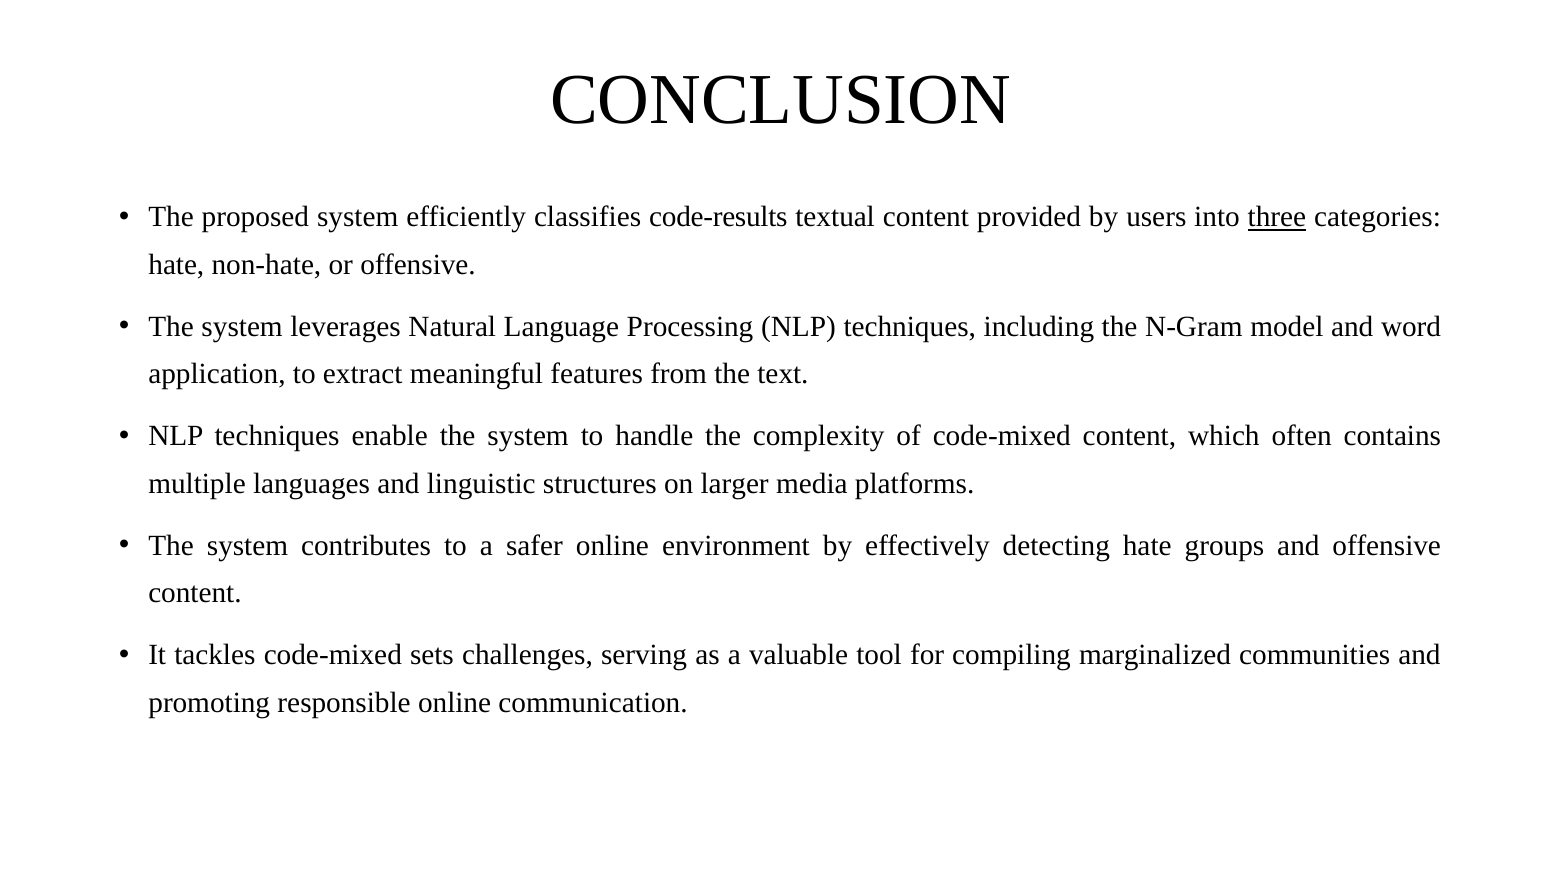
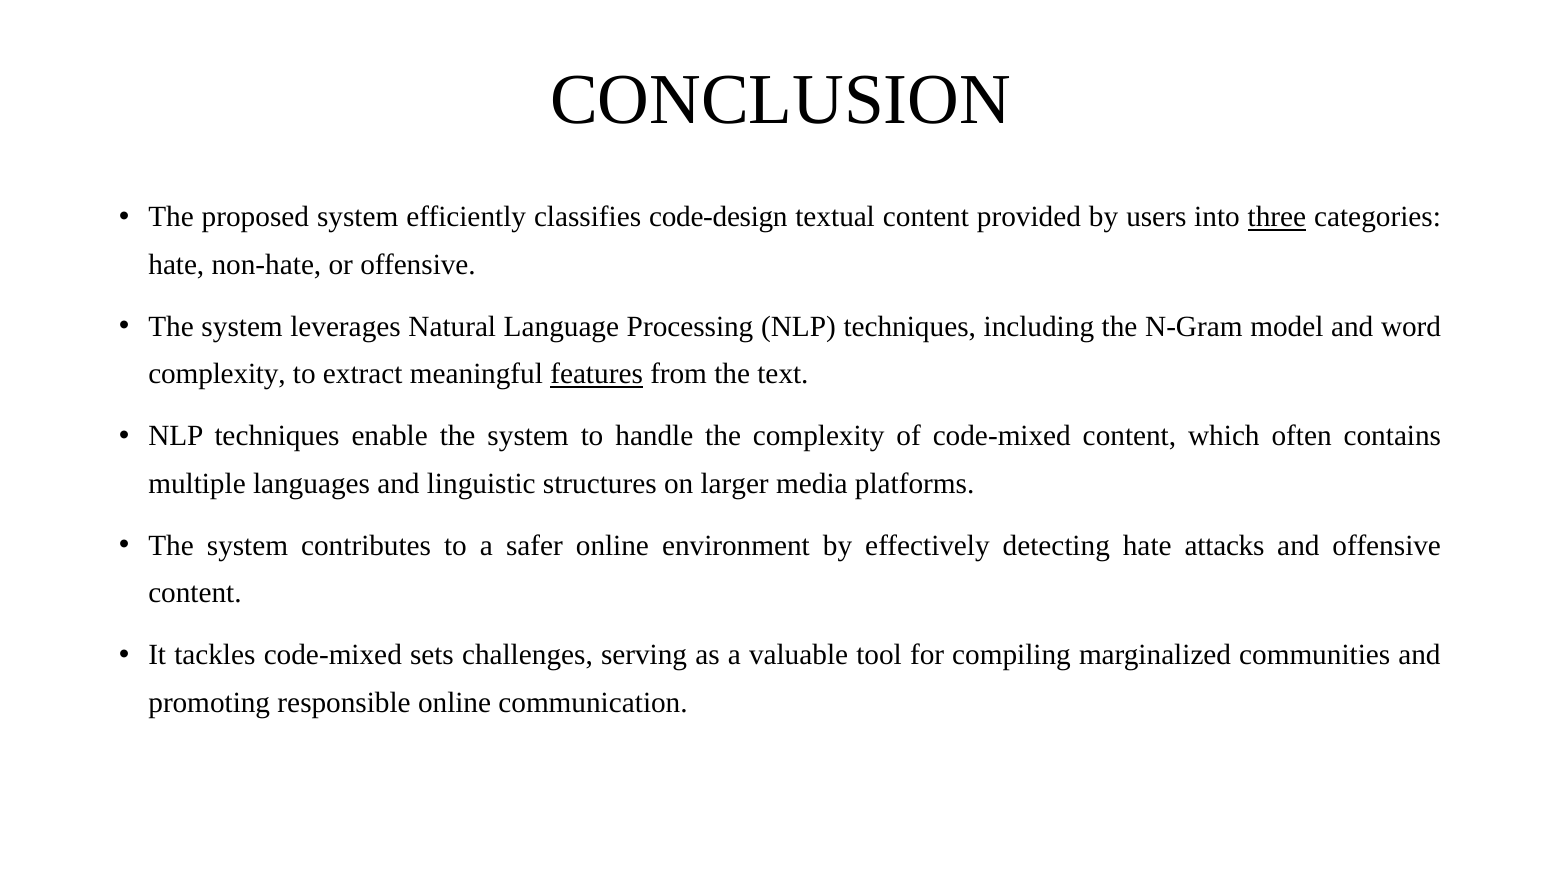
code-results: code-results -> code-design (718, 217)
application: application -> complexity (217, 374)
features underline: none -> present (597, 374)
groups: groups -> attacks (1225, 546)
